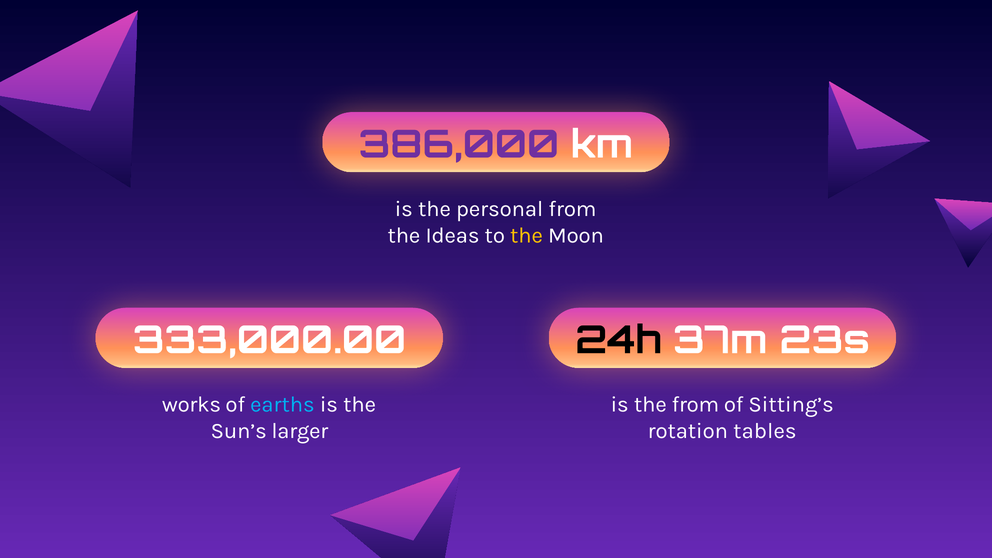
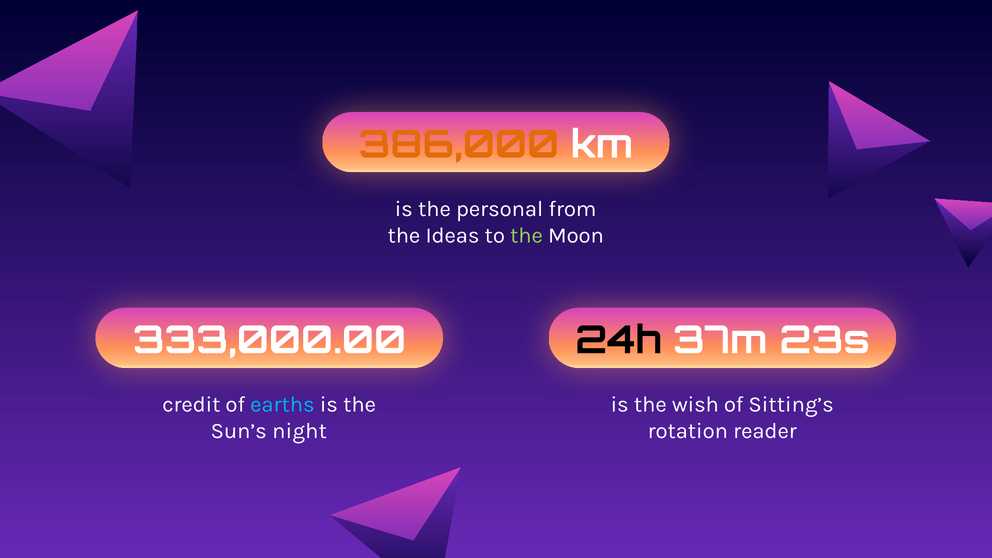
386,000 colour: purple -> orange (459, 145)
the colour: yellow -> light green (526, 235)
works: works -> credit (191, 405)
the from: from -> wish (695, 405)
larger: larger -> night (300, 431)
tables: tables -> reader (765, 431)
